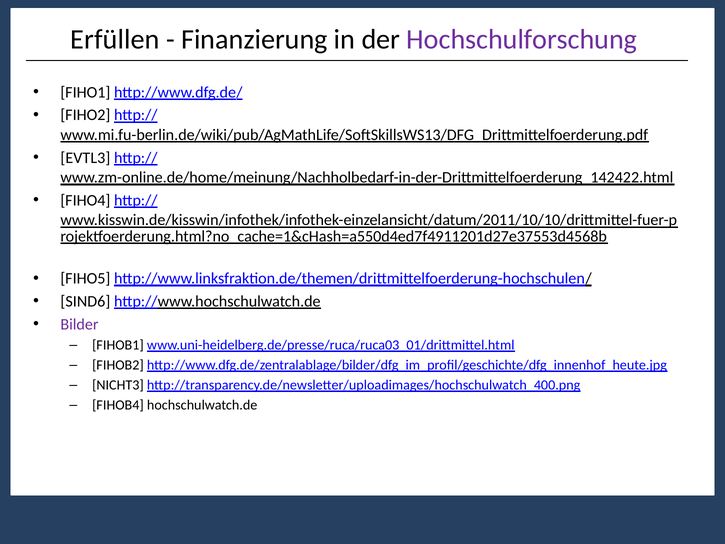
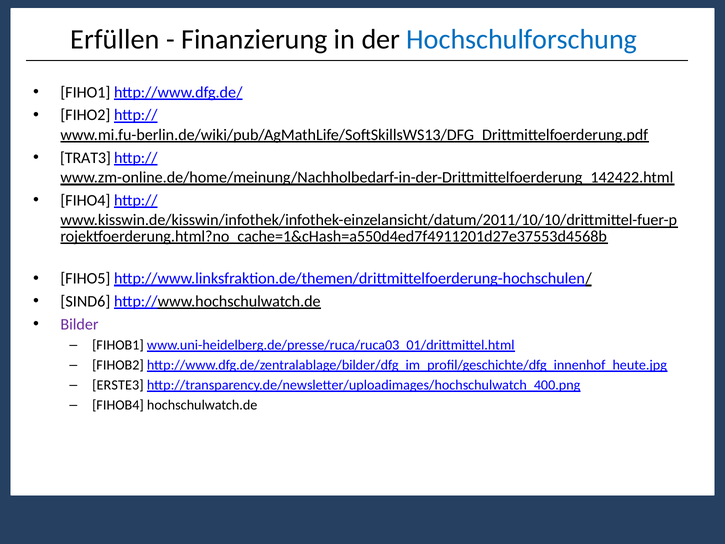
Hochschulforschung colour: purple -> blue (522, 40)
EVTL3: EVTL3 -> TRAT3 (85, 158)
NICHT3: NICHT3 -> ERSTE3 (118, 385)
